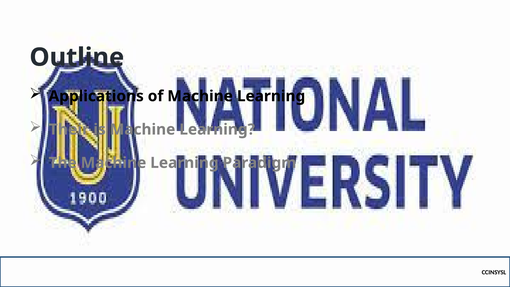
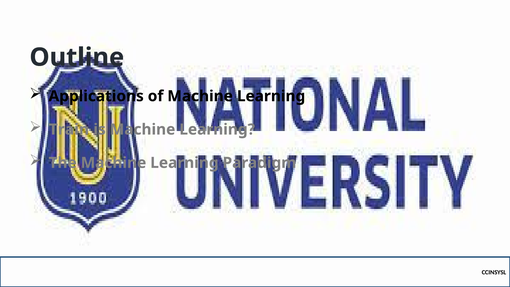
Their: Their -> Train (69, 129)
